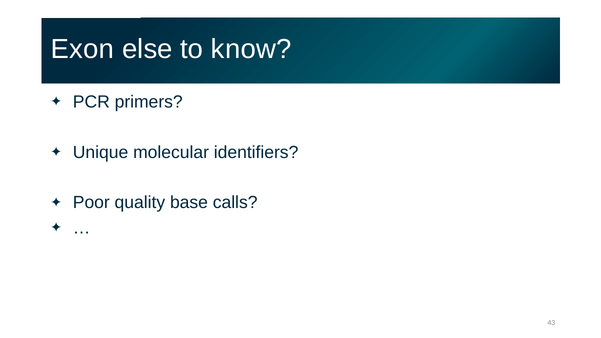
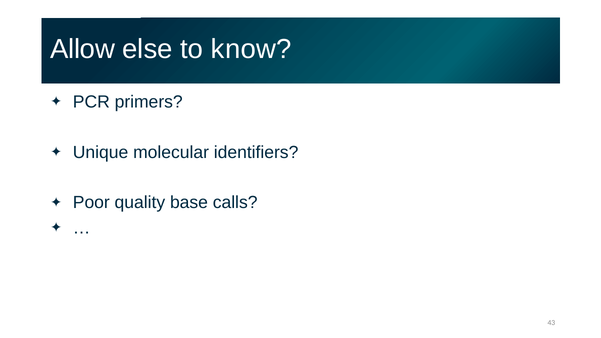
Exon: Exon -> Allow (83, 49)
